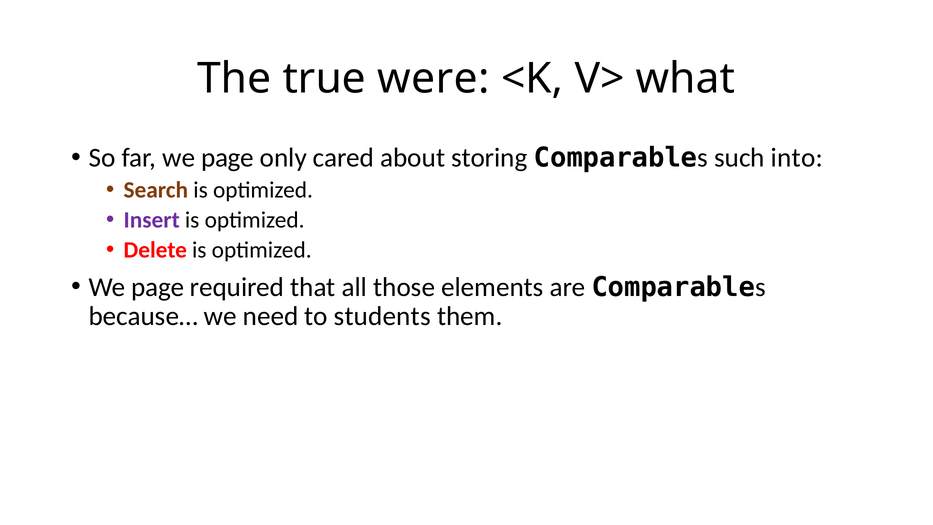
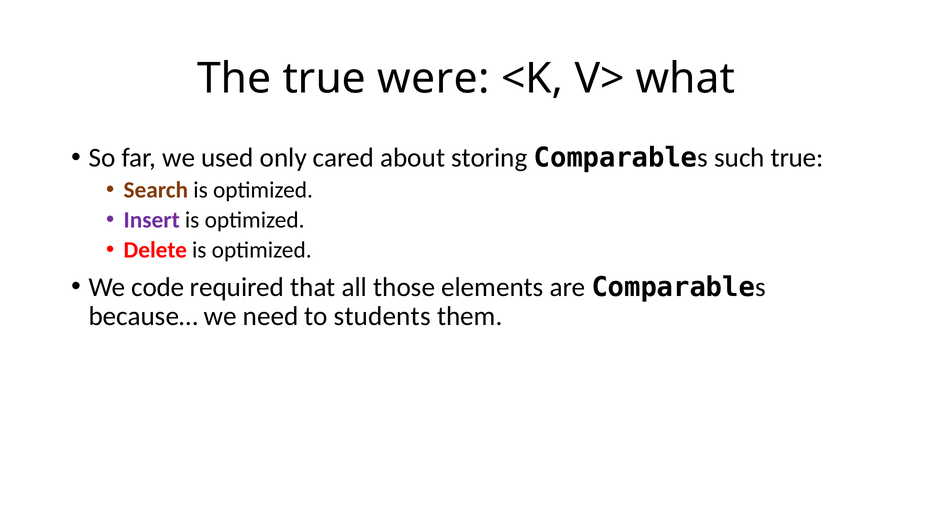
far we page: page -> used (227, 158)
such into: into -> true (797, 158)
page: page -> code (158, 287)
